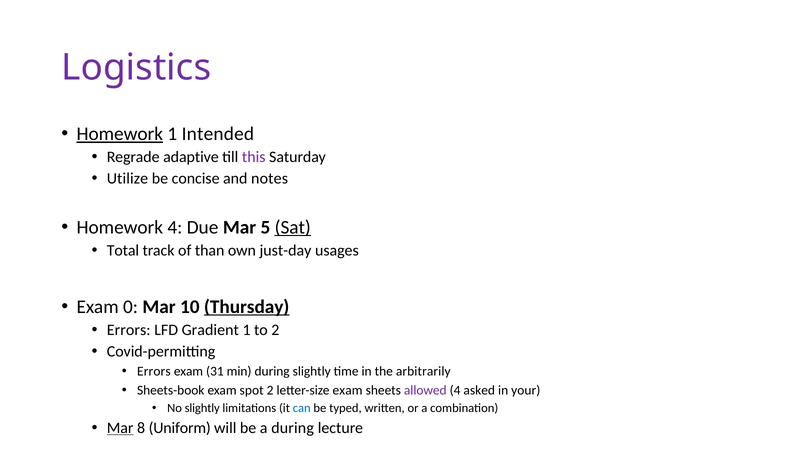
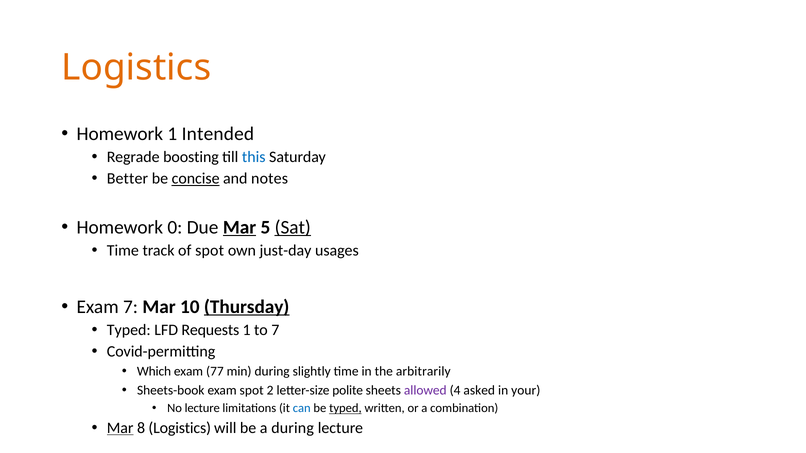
Logistics colour: purple -> orange (136, 68)
Homework underline: present -> none (120, 134)
adaptive: adaptive -> boosting (191, 157)
this colour: purple -> blue (254, 157)
Utilize: Utilize -> Better (127, 179)
concise underline: none -> present (196, 179)
Homework 4: 4 -> 0 (175, 228)
Mar underline: none -> present (240, 228)
Total: Total -> Time (123, 251)
of than: than -> spot (210, 251)
Exam 0: 0 -> 7 (131, 307)
Errors: Errors -> Typed (129, 330)
Gradient: Gradient -> Requests (210, 330)
to 2: 2 -> 7 (275, 330)
Errors: Errors -> Which (154, 372)
31: 31 -> 77 (215, 372)
letter-size exam: exam -> polite (348, 390)
No slightly: slightly -> lecture (202, 409)
typed underline: none -> present (345, 409)
8 Uniform: Uniform -> Logistics (180, 428)
